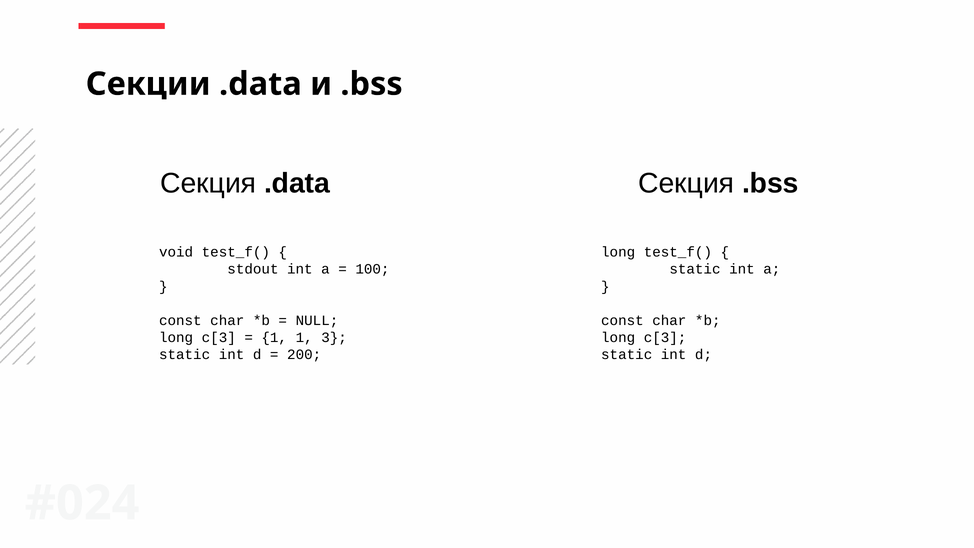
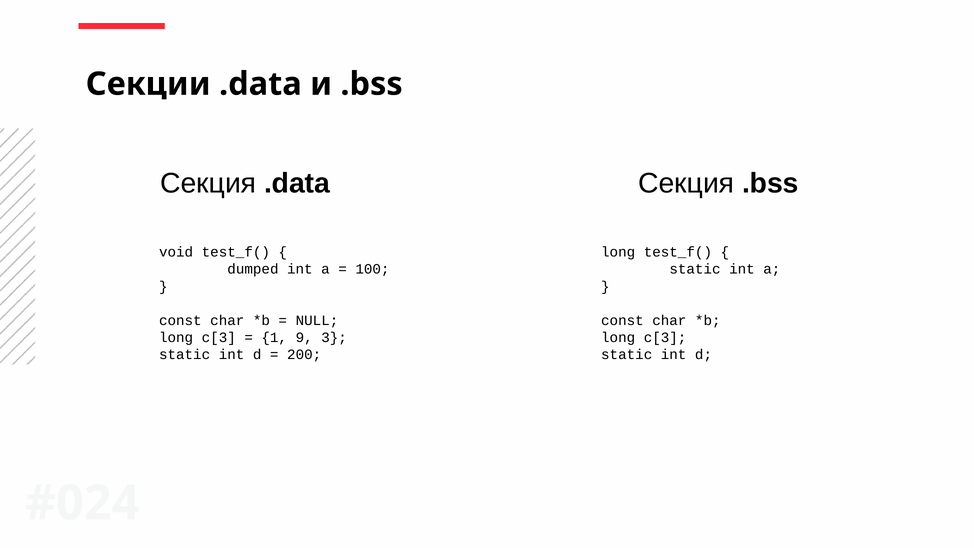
stdout: stdout -> dumped (253, 269)
1 1: 1 -> 9 (304, 337)
